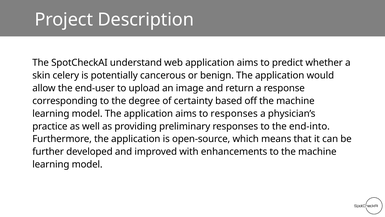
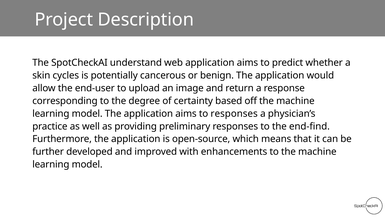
celery: celery -> cycles (66, 75)
end-into: end-into -> end-find (309, 126)
